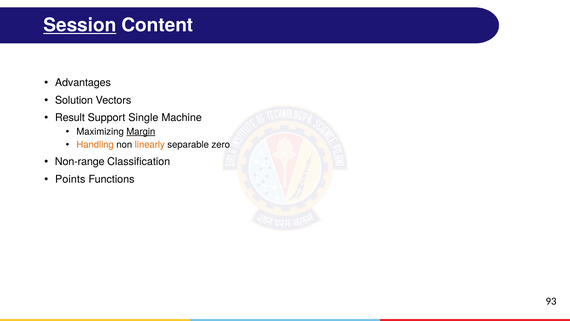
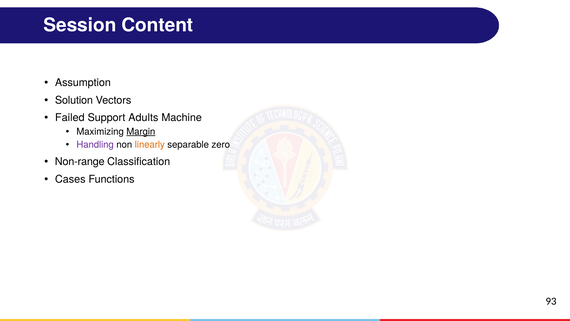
Session underline: present -> none (80, 25)
Advantages: Advantages -> Assumption (83, 83)
Result: Result -> Failed (70, 118)
Single: Single -> Adults (143, 118)
Handling colour: orange -> purple (95, 145)
Points: Points -> Cases (70, 179)
